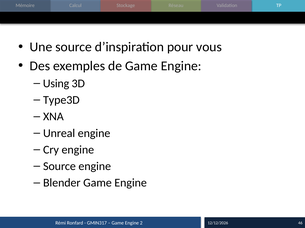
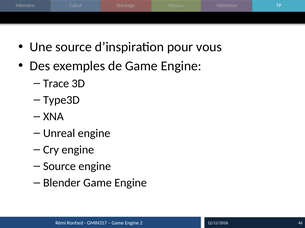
Using: Using -> Trace (56, 84)
